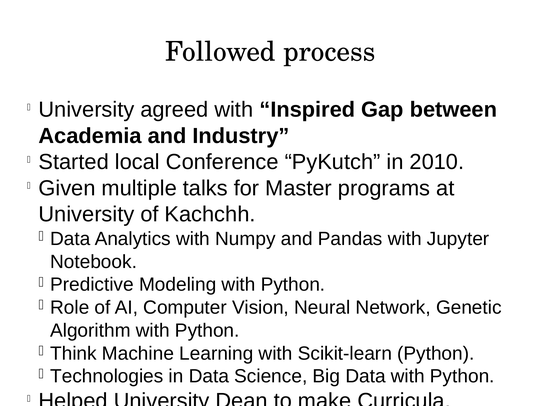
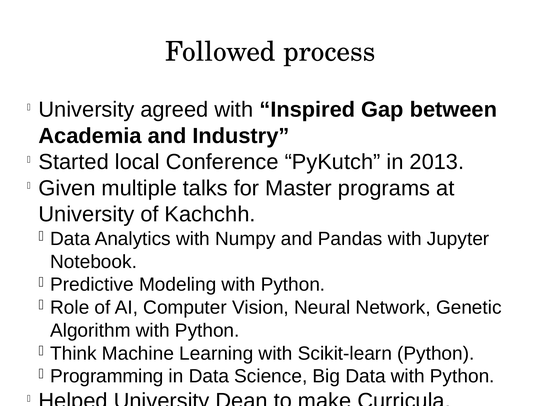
2010: 2010 -> 2013 (437, 162)
Technologies: Technologies -> Programming (107, 376)
